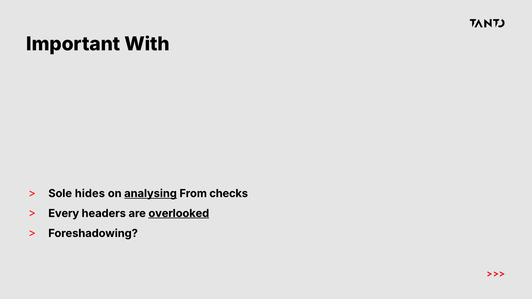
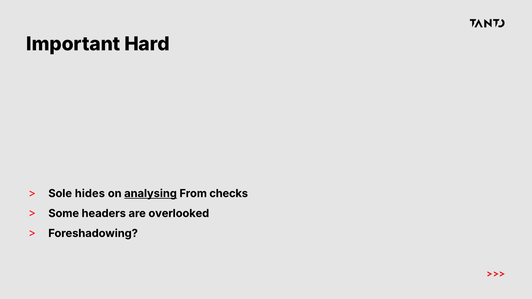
With: With -> Hard (147, 44)
Every: Every -> Some (64, 214)
overlooked underline: present -> none (179, 214)
